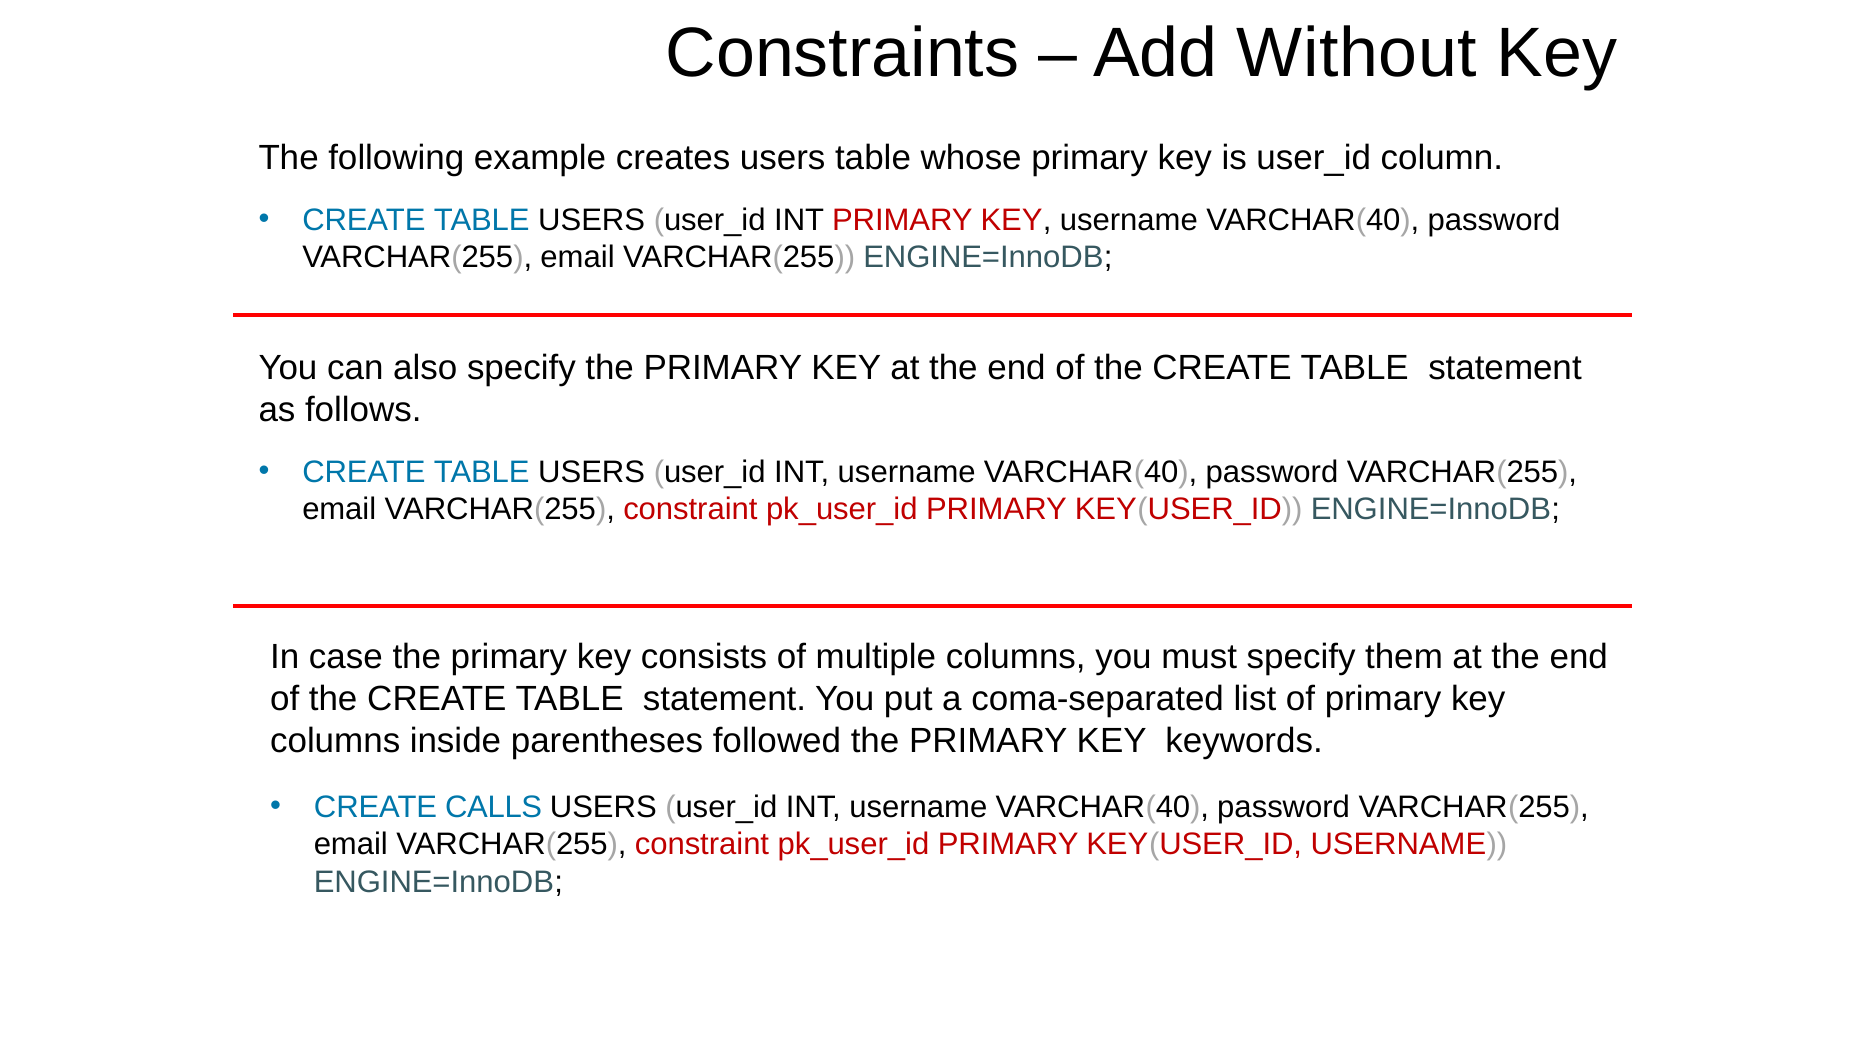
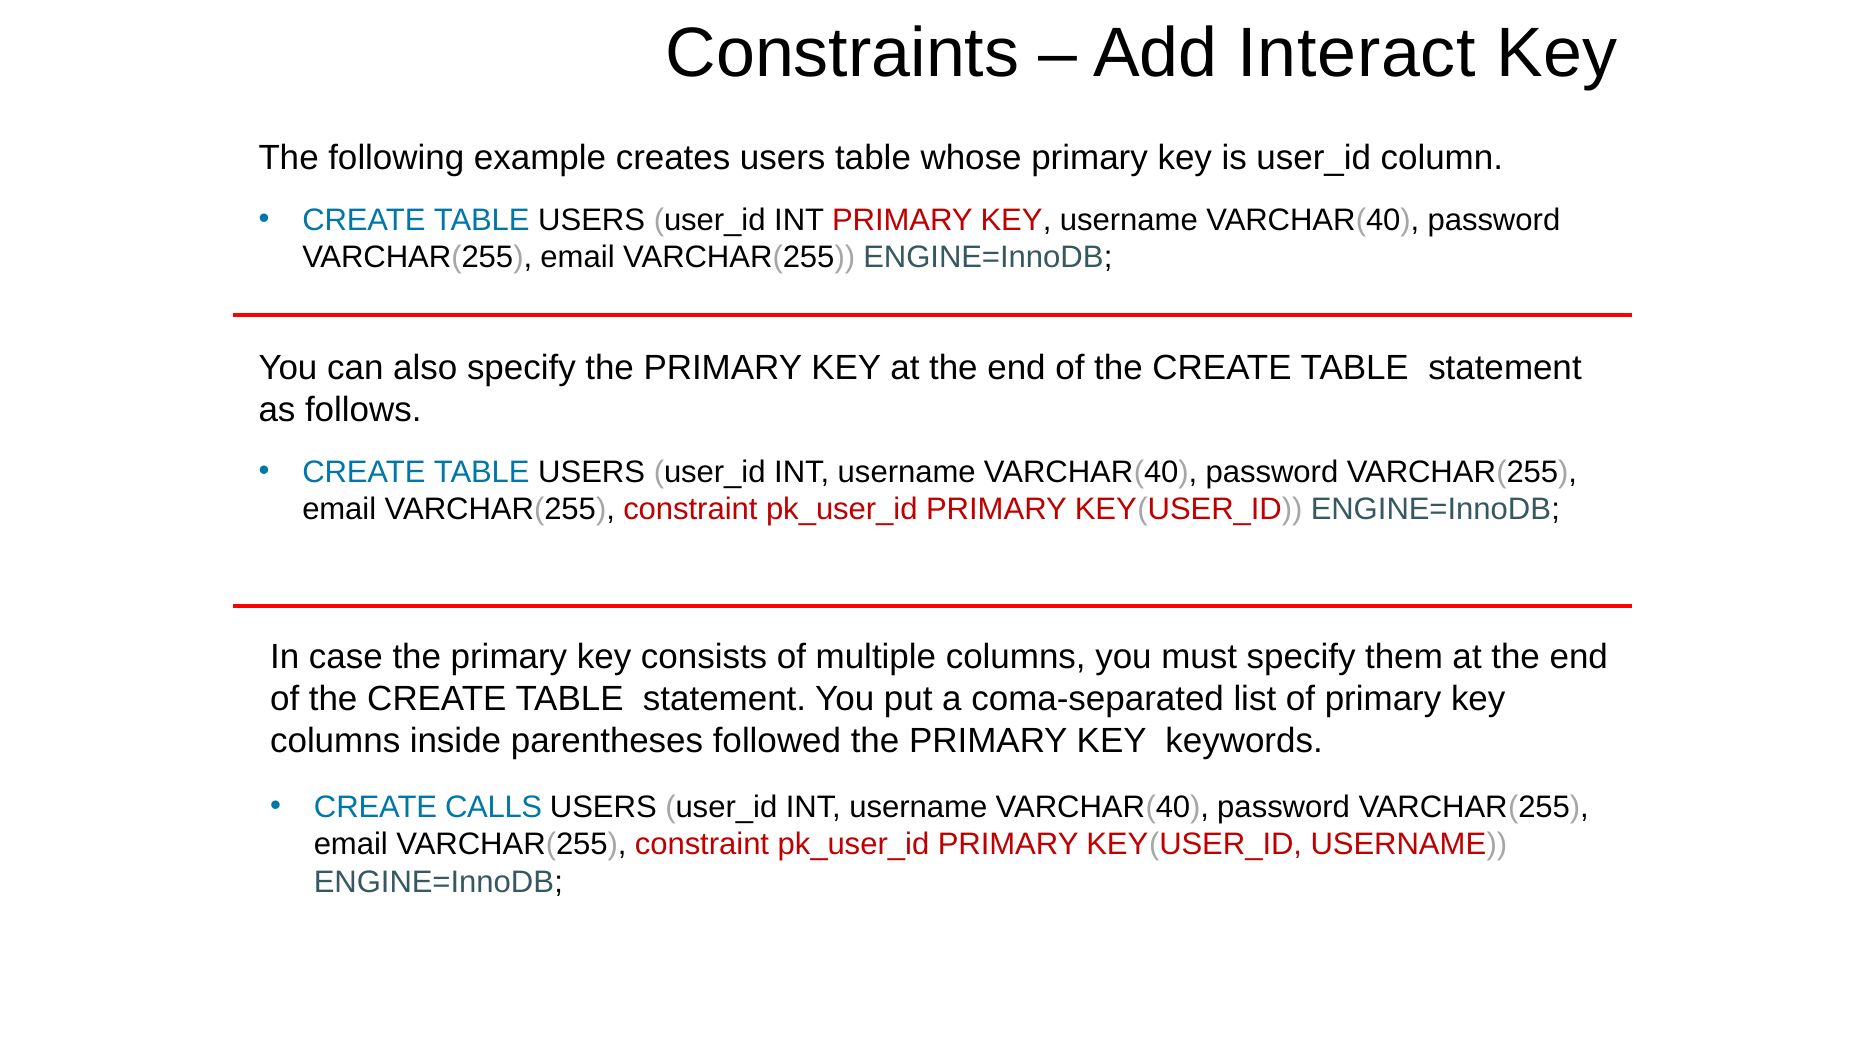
Without: Without -> Interact (1357, 54)
